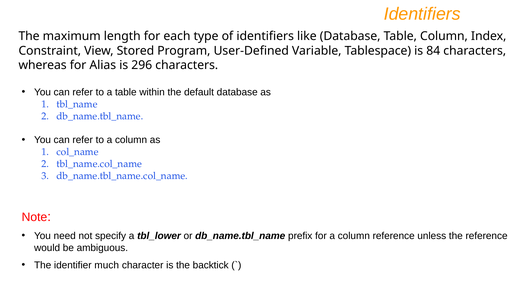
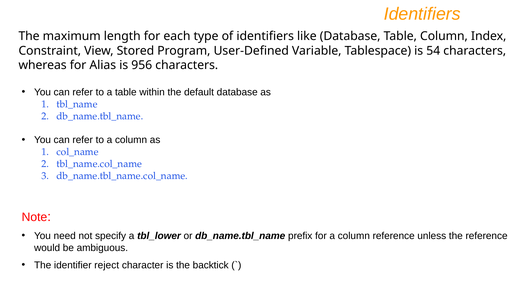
84: 84 -> 54 (433, 51)
296: 296 -> 956 (142, 65)
much: much -> reject (107, 265)
